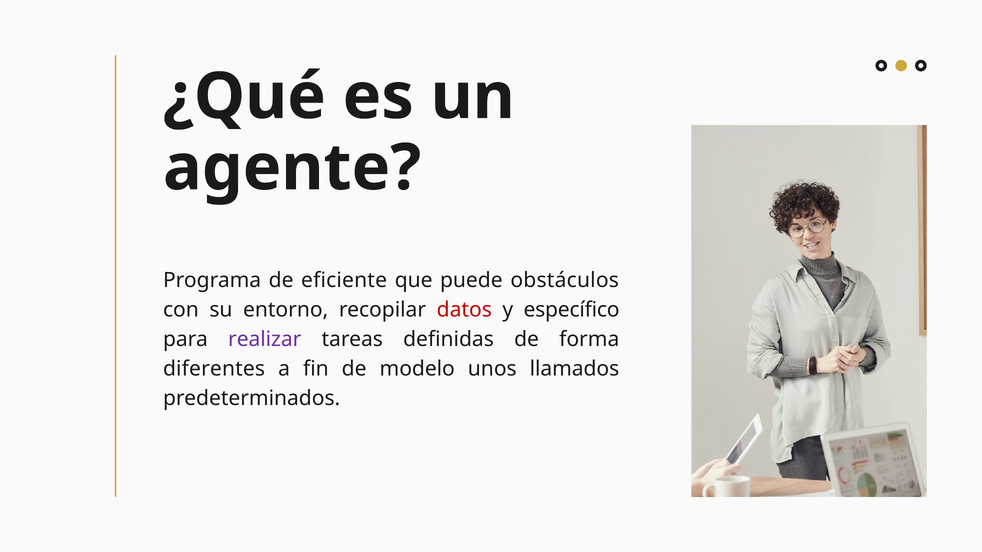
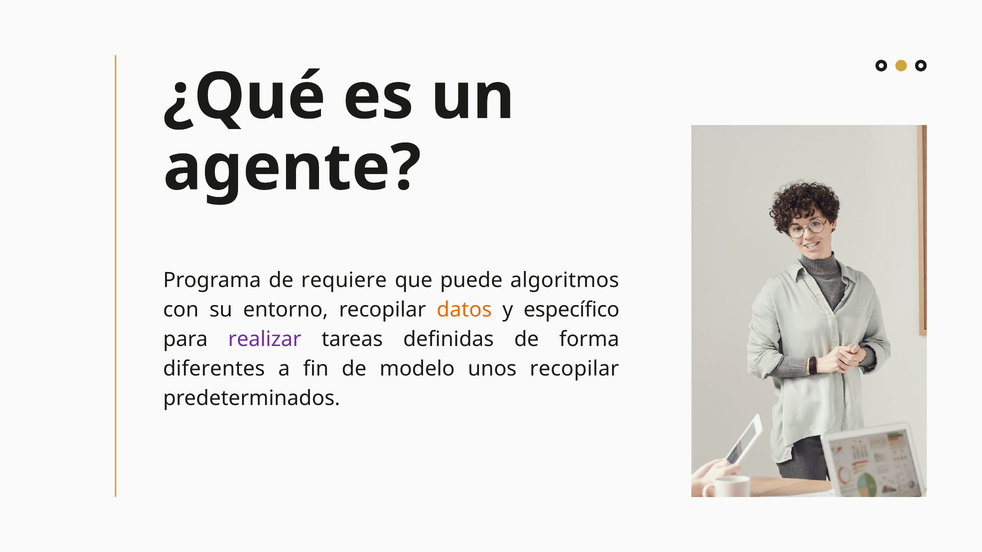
eficiente: eficiente -> requiere (344, 281)
obstáculos: obstáculos -> algoritmos (565, 281)
datos colour: red -> orange (464, 310)
unos llamados: llamados -> recopilar (574, 369)
